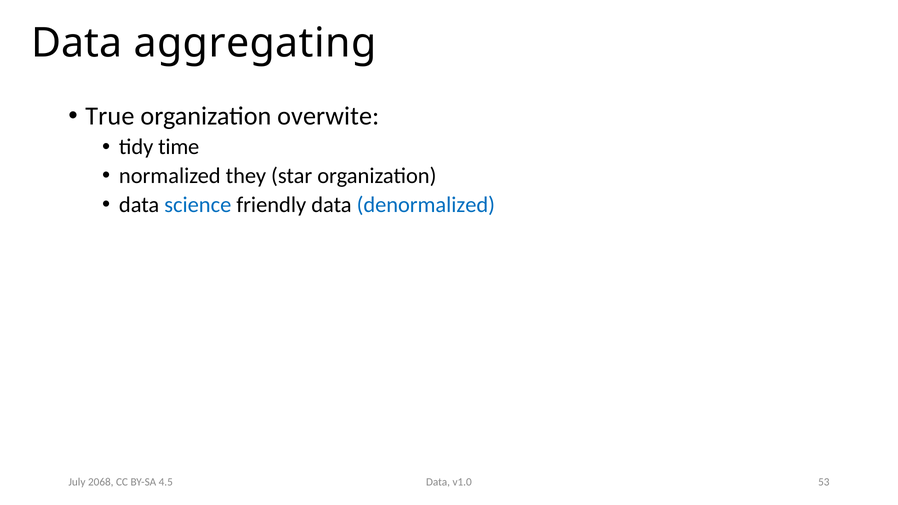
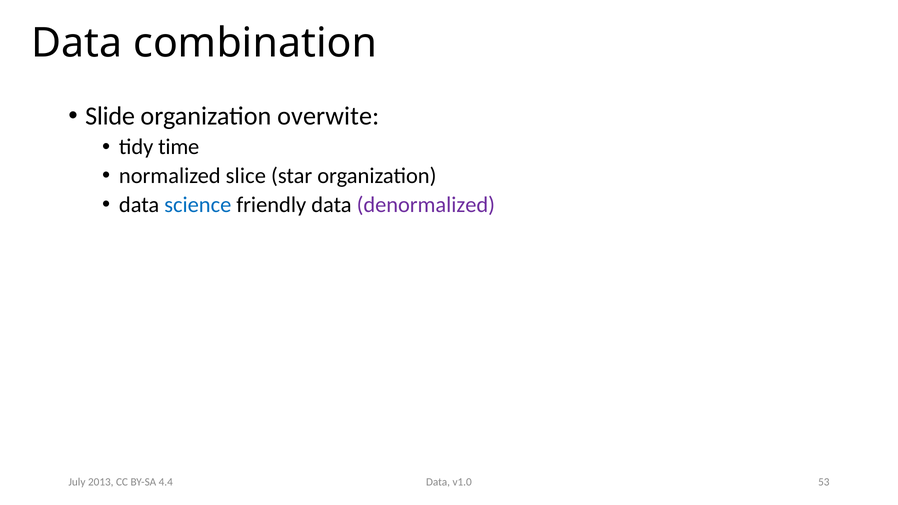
aggregating: aggregating -> combination (255, 43)
True: True -> Slide (110, 116)
they: they -> slice (246, 176)
denormalized colour: blue -> purple (426, 205)
2068: 2068 -> 2013 (101, 482)
4.5: 4.5 -> 4.4 (166, 482)
